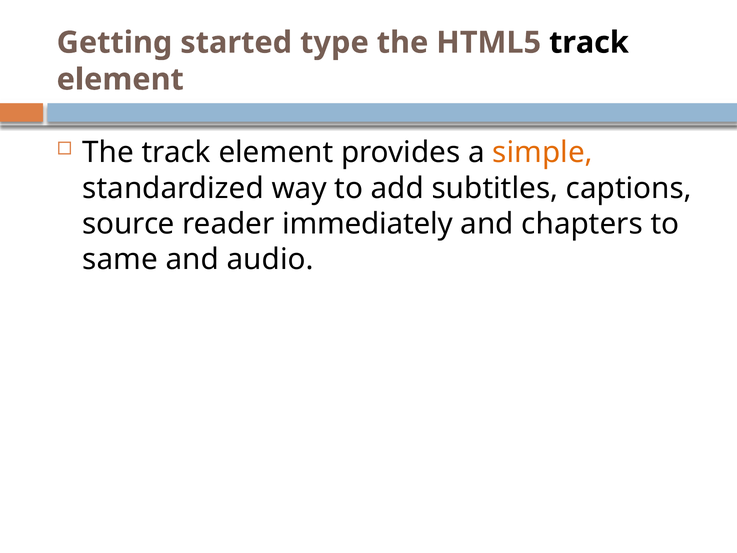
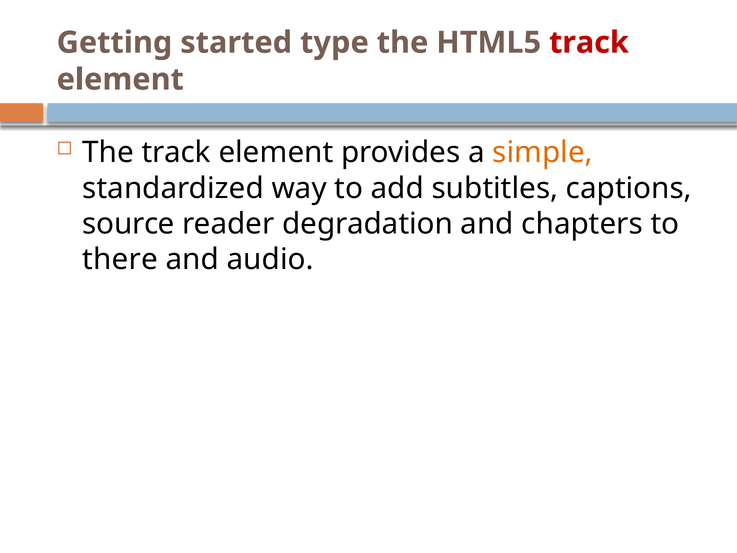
track colour: black -> red (589, 43)
immediately: immediately -> degradation (368, 224)
same: same -> there (120, 259)
